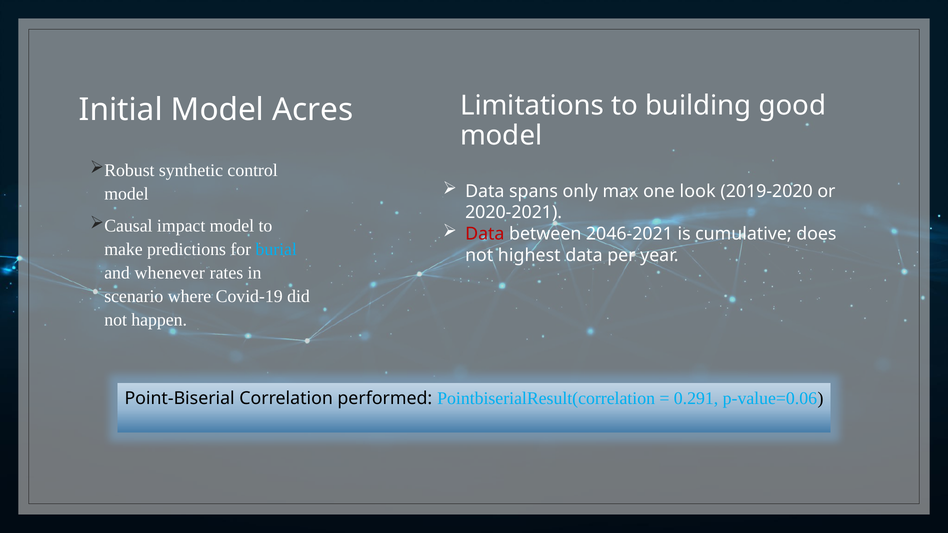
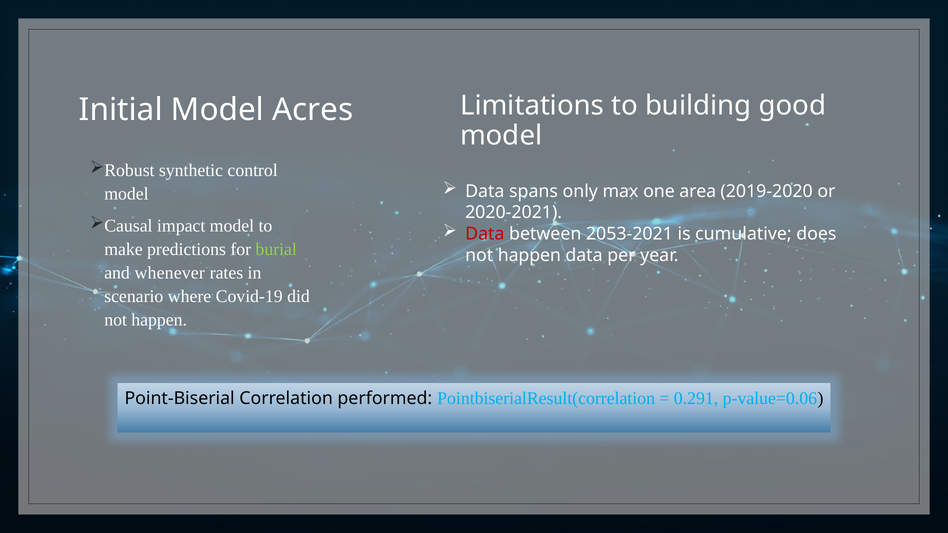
look: look -> area (698, 191)
2046-2021: 2046-2021 -> 2053-2021 (629, 234)
burial colour: light blue -> light green (276, 250)
highest: highest -> happen (529, 255)
